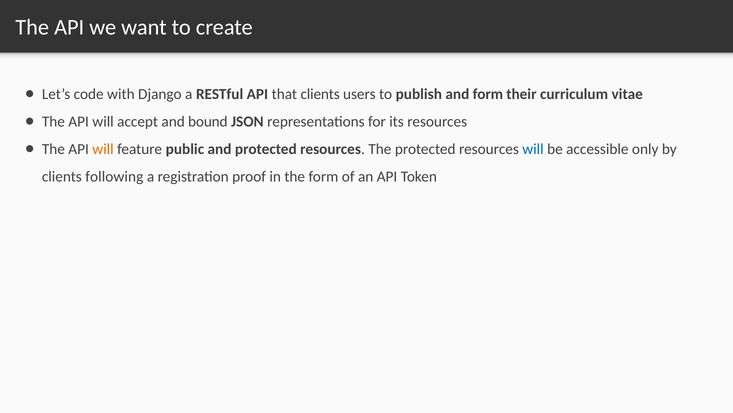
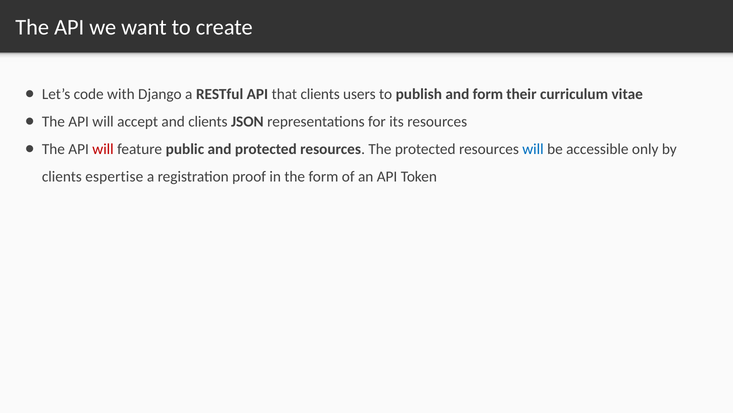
and bound: bound -> clients (208, 121)
will colour: orange -> red (103, 149)
following: following -> espertise (114, 176)
